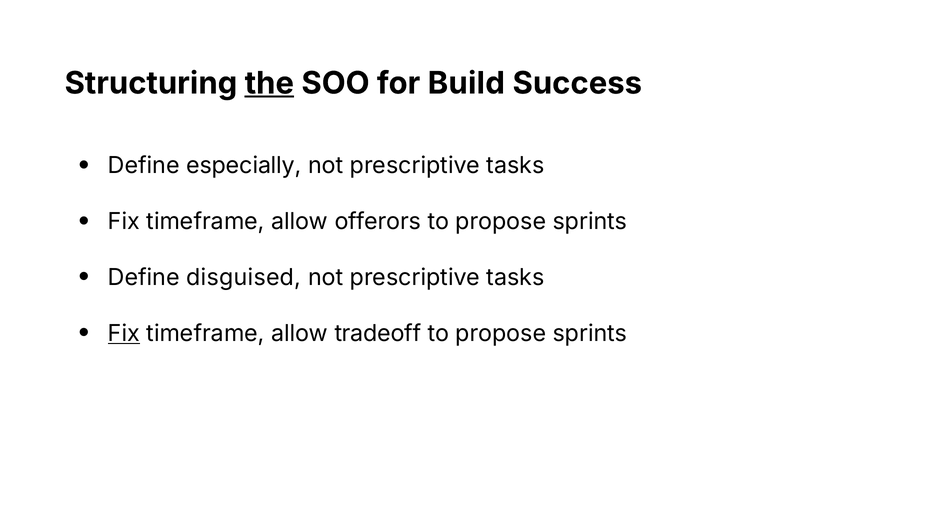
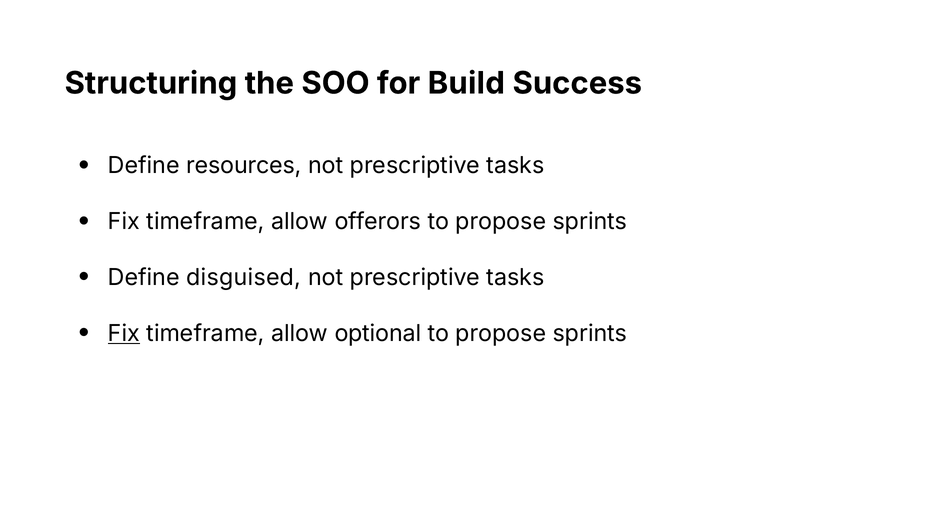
the underline: present -> none (269, 83)
especially: especially -> resources (244, 166)
tradeoff: tradeoff -> optional (378, 333)
